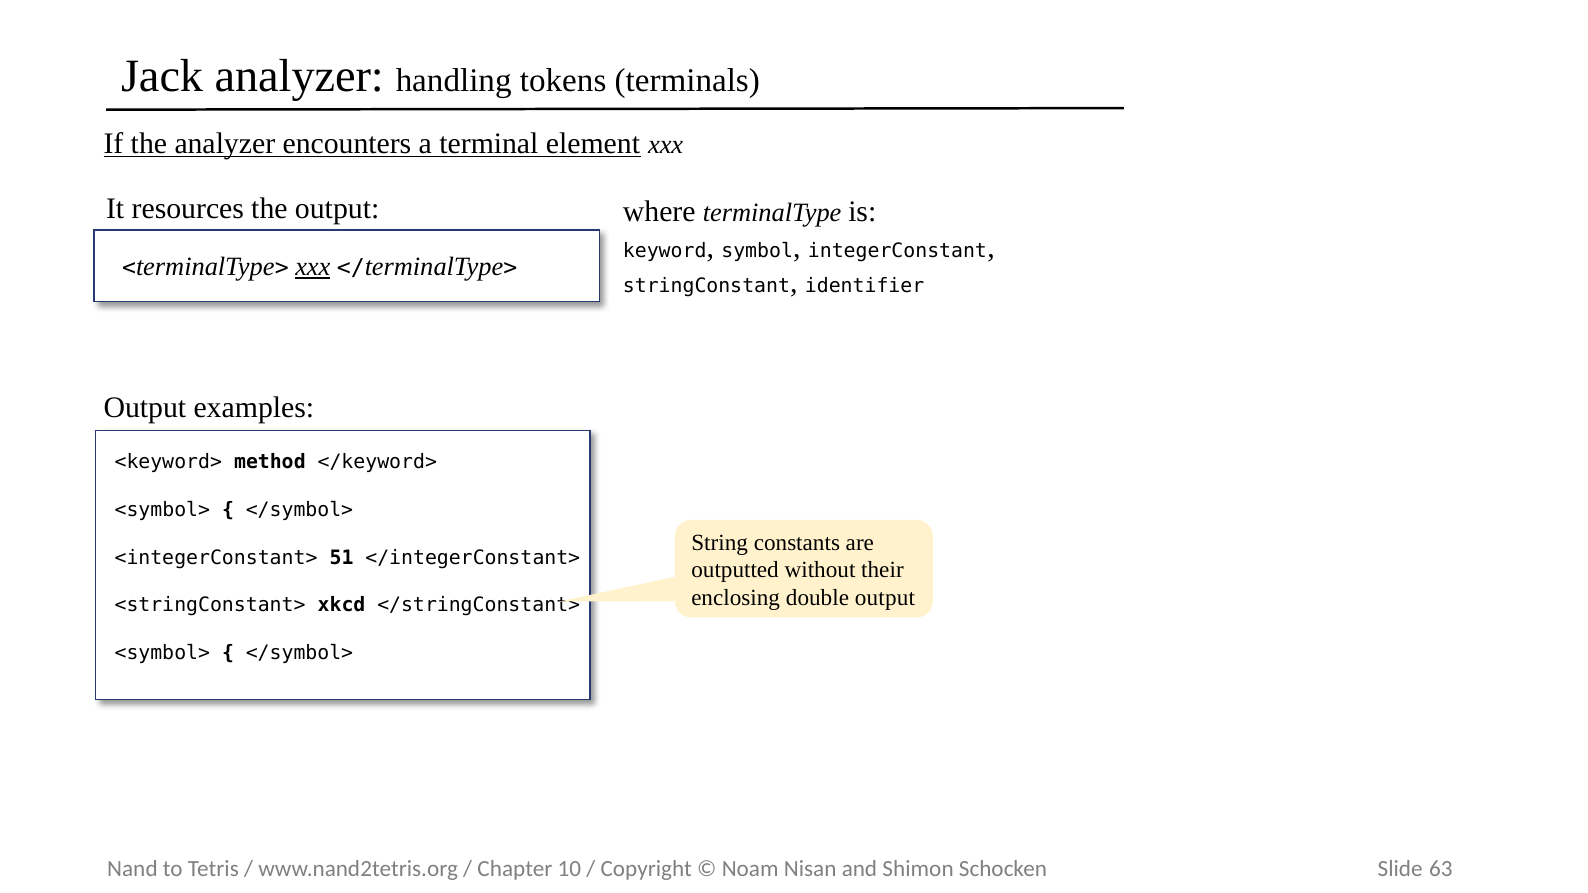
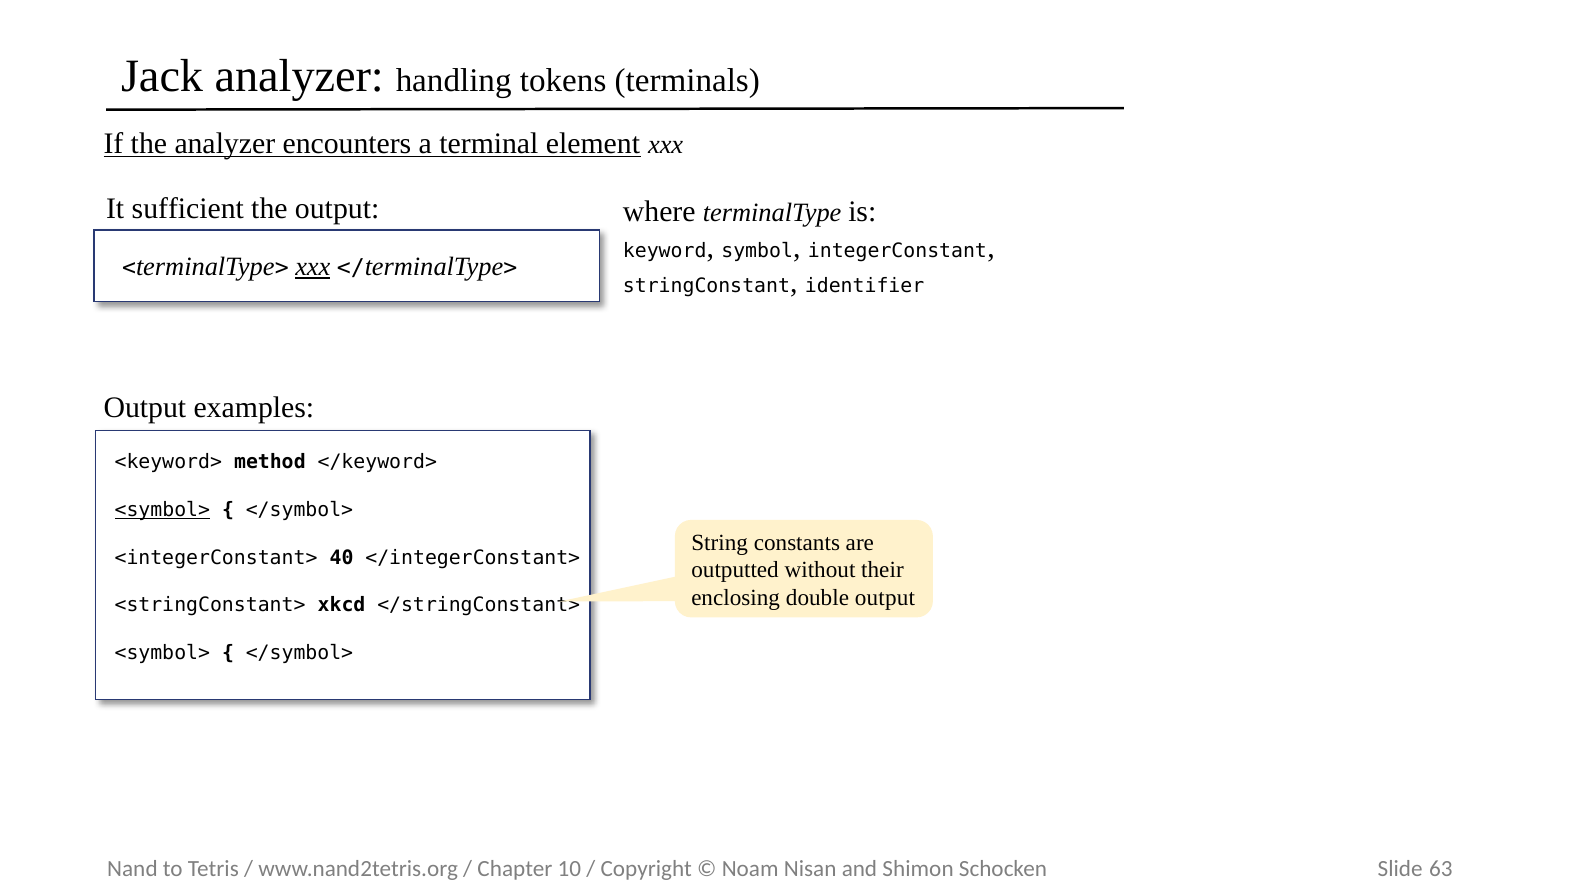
resources: resources -> sufficient (188, 208)
<symbol> underline: none -> present (162, 510)
51: 51 -> 40 (342, 558)
